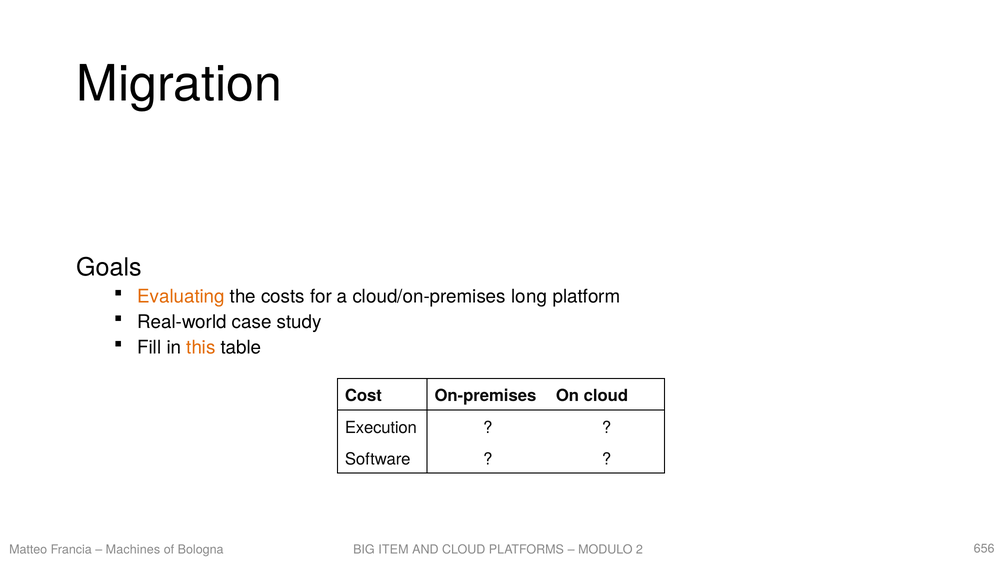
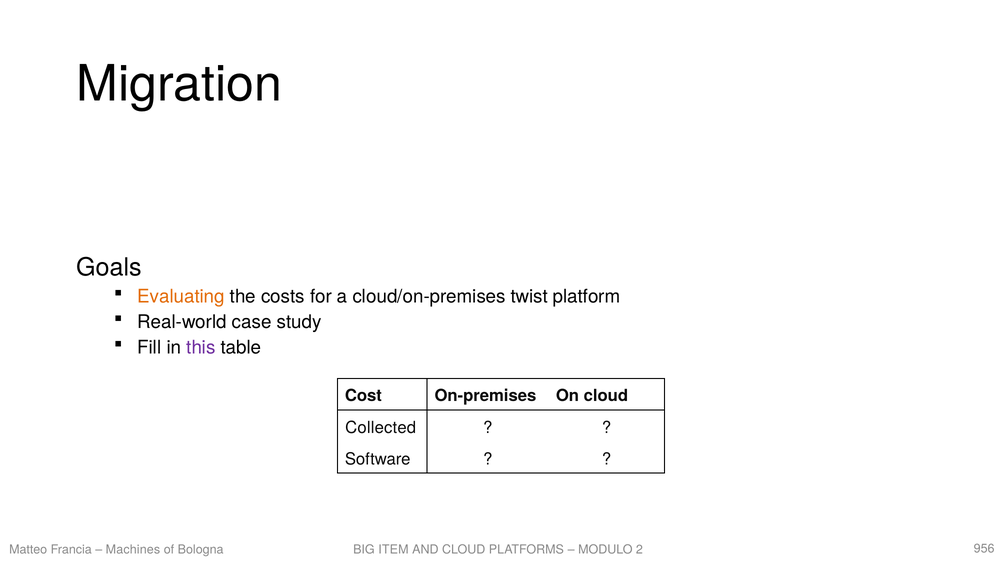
long: long -> twist (529, 296)
this colour: orange -> purple (201, 347)
Execution: Execution -> Collected (381, 427)
656: 656 -> 956 (984, 548)
